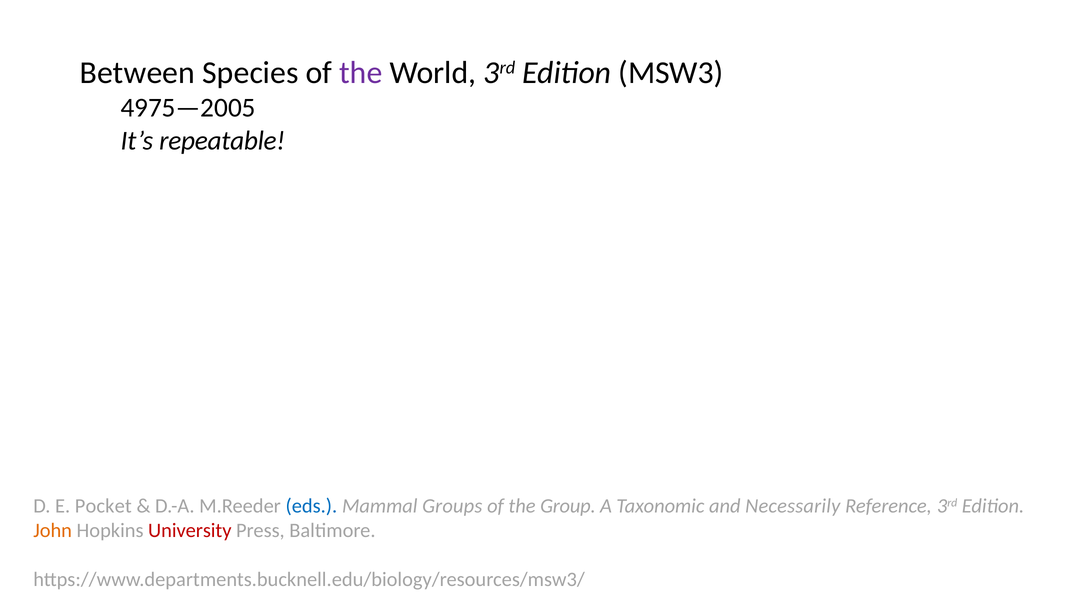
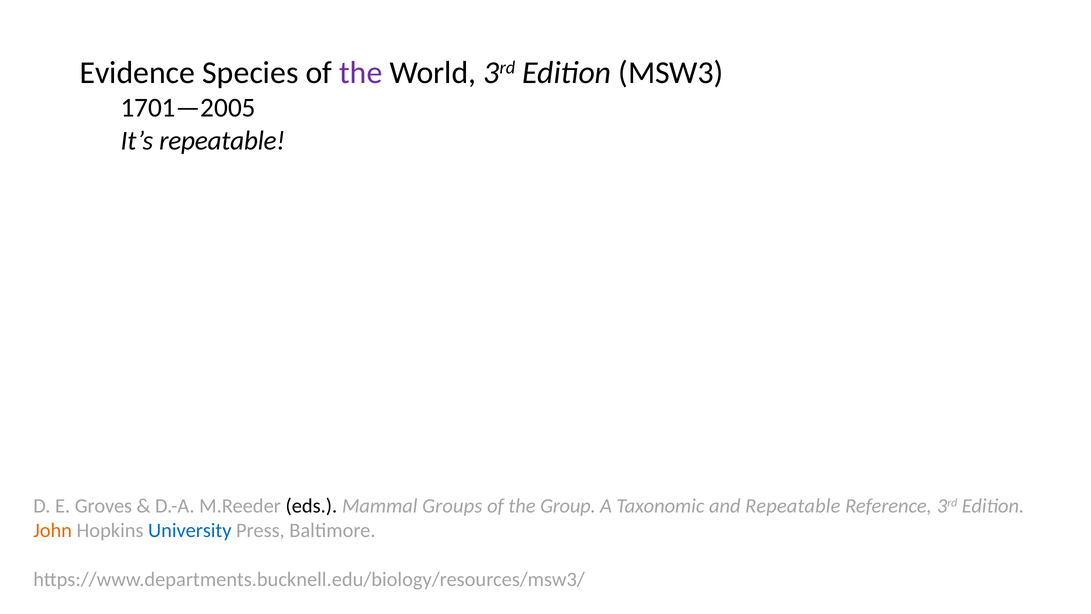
Between: Between -> Evidence (137, 73)
4975—2005: 4975—2005 -> 1701—2005 (188, 108)
Pocket: Pocket -> Groves (103, 506)
eds colour: blue -> black (311, 506)
and Necessarily: Necessarily -> Repeatable (793, 506)
University colour: red -> blue (190, 530)
